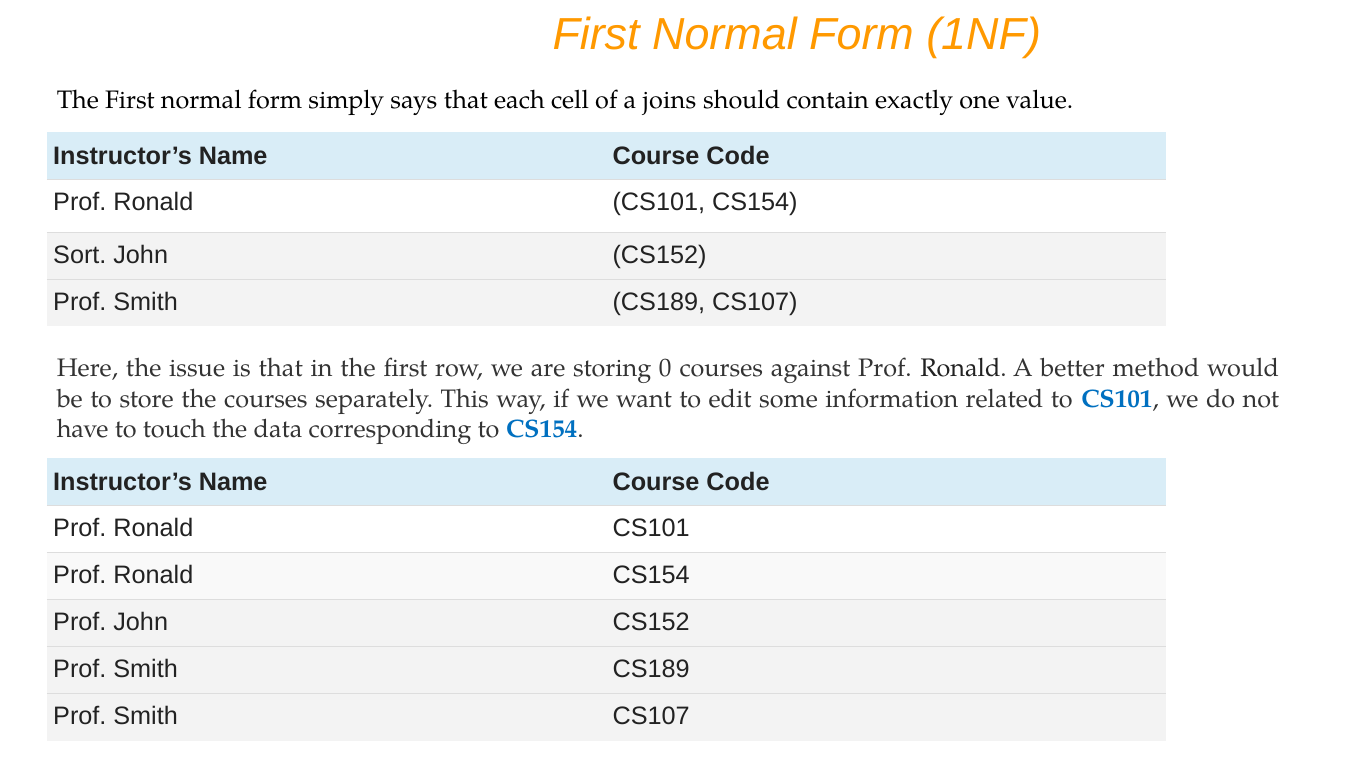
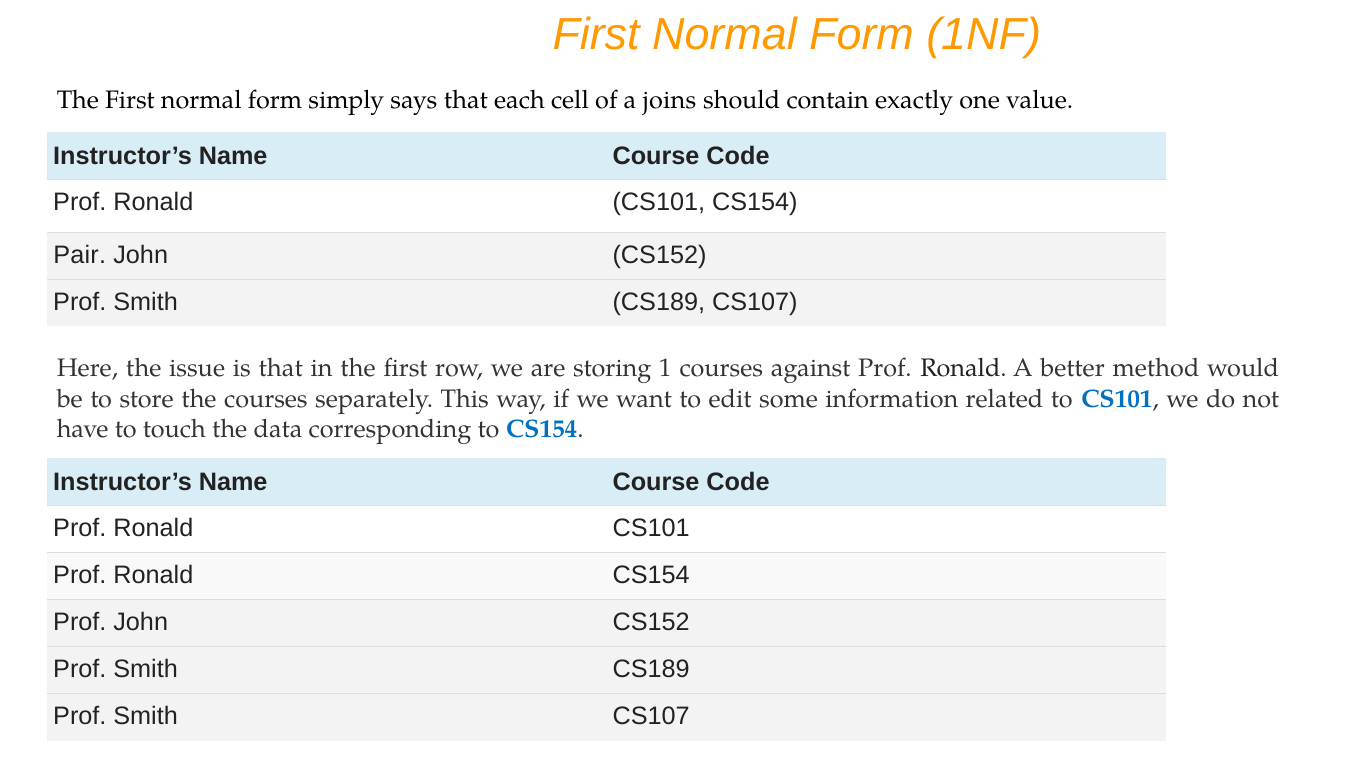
Sort: Sort -> Pair (80, 255)
0: 0 -> 1 (665, 369)
